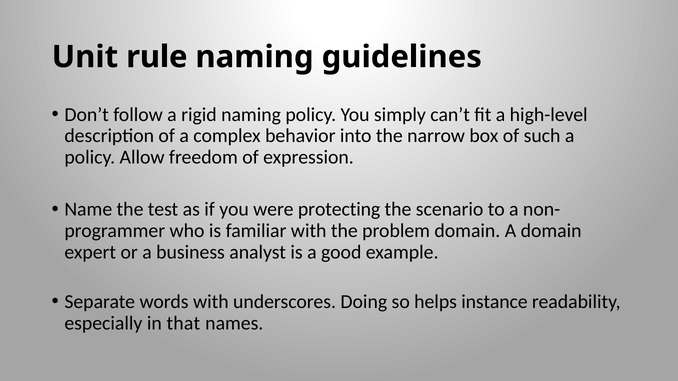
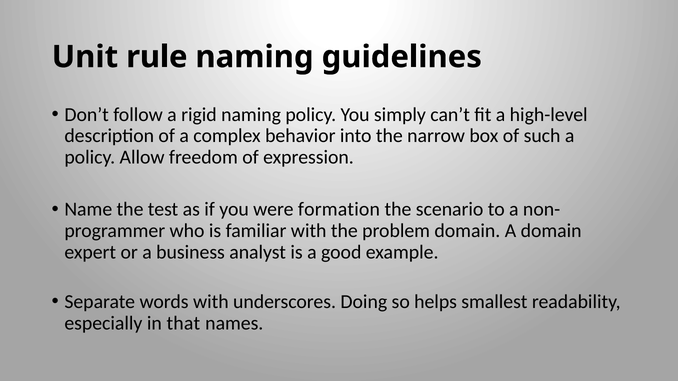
protecting: protecting -> formation (339, 210)
instance: instance -> smallest (494, 302)
